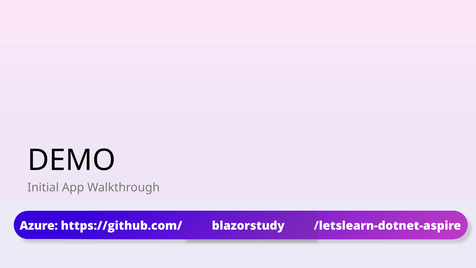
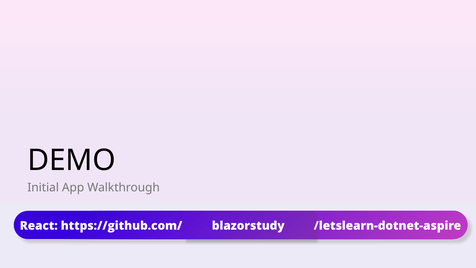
Azure: Azure -> React (39, 226)
